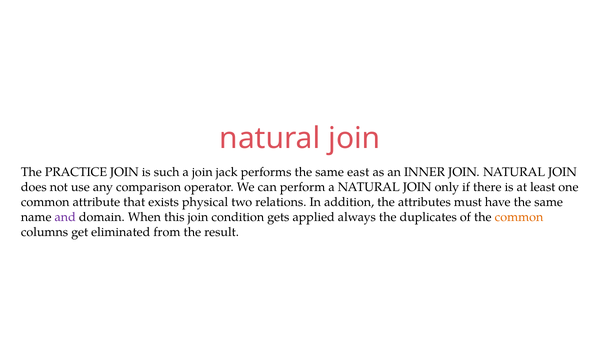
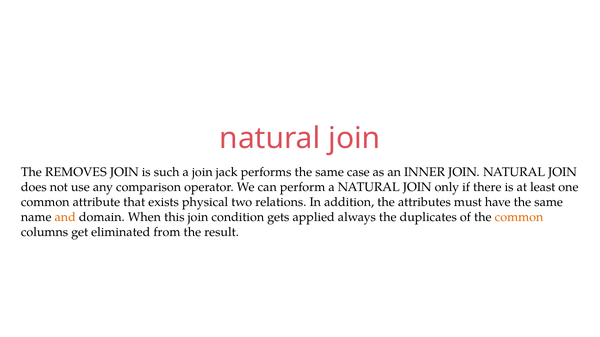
PRACTICE: PRACTICE -> REMOVES (76, 172)
east: east -> case (358, 172)
and colour: purple -> orange (65, 217)
